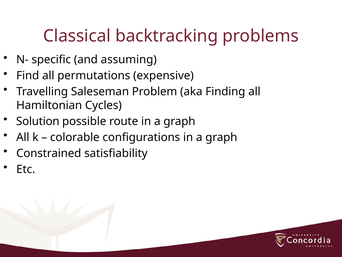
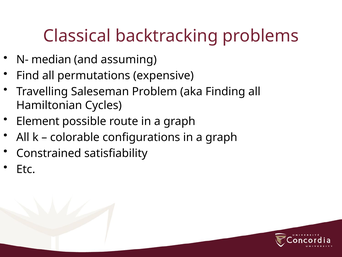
specific: specific -> median (51, 59)
Solution: Solution -> Element (38, 121)
